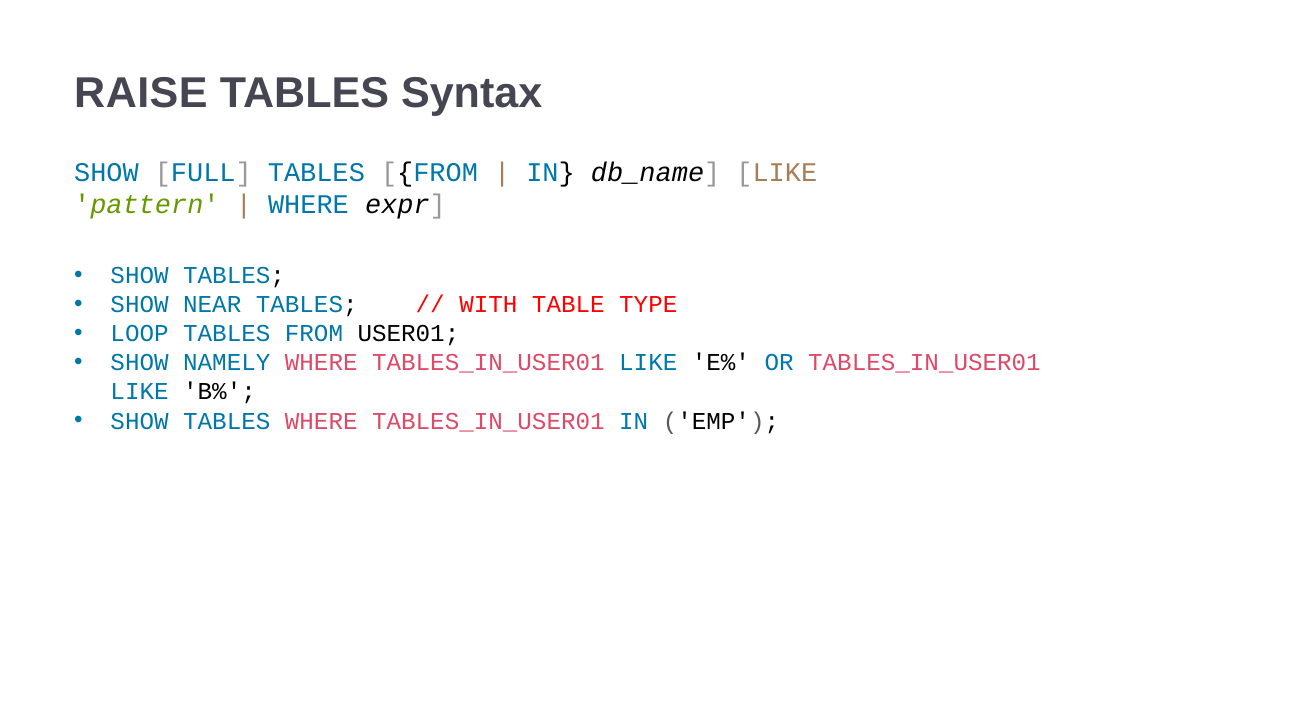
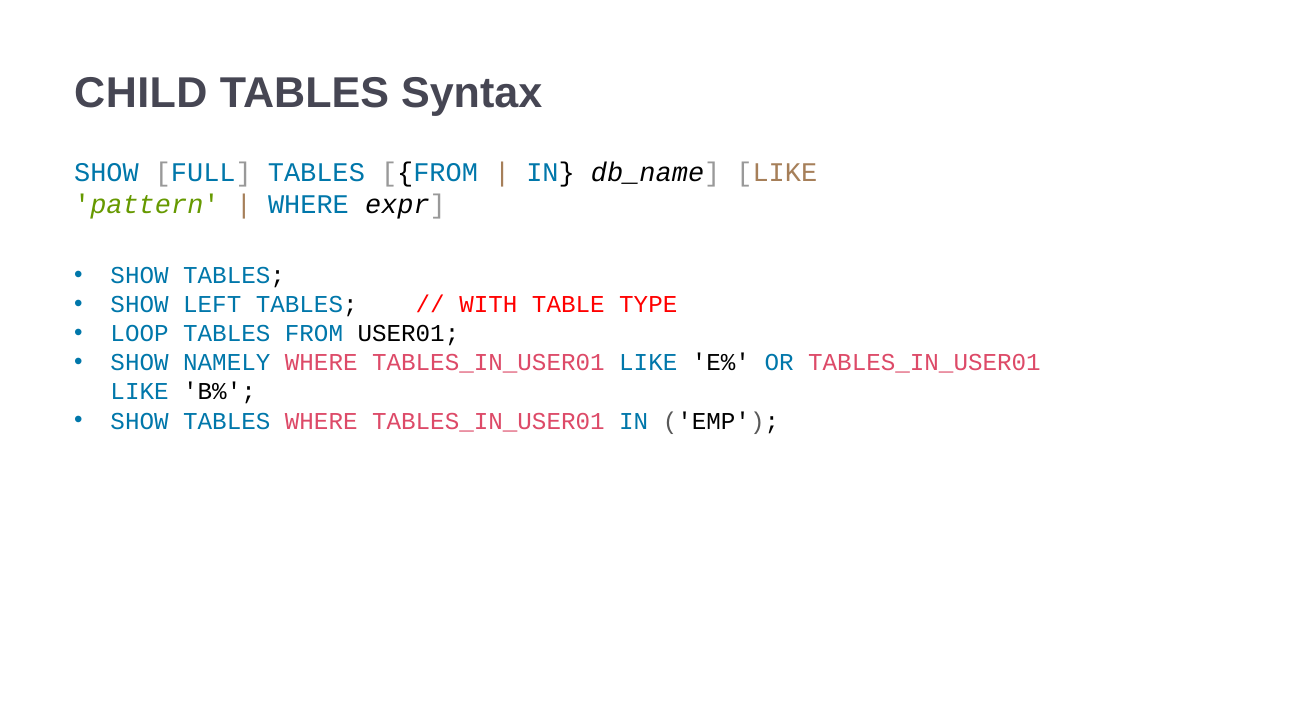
RAISE: RAISE -> CHILD (141, 93)
NEAR: NEAR -> LEFT (212, 305)
